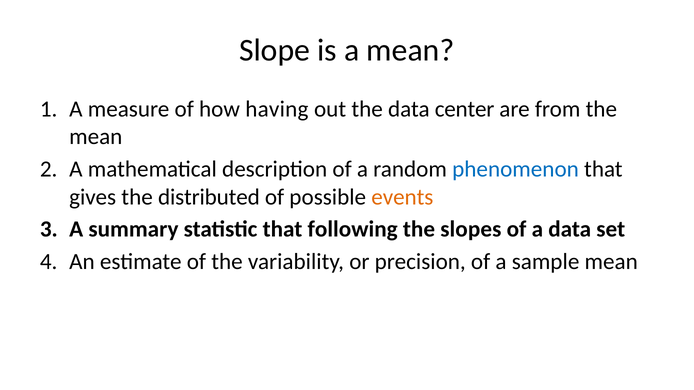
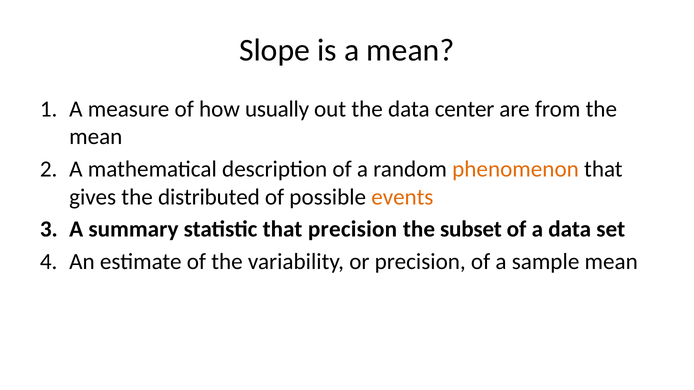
having: having -> usually (277, 109)
phenomenon colour: blue -> orange (516, 169)
that following: following -> precision (353, 230)
slopes: slopes -> subset (471, 230)
